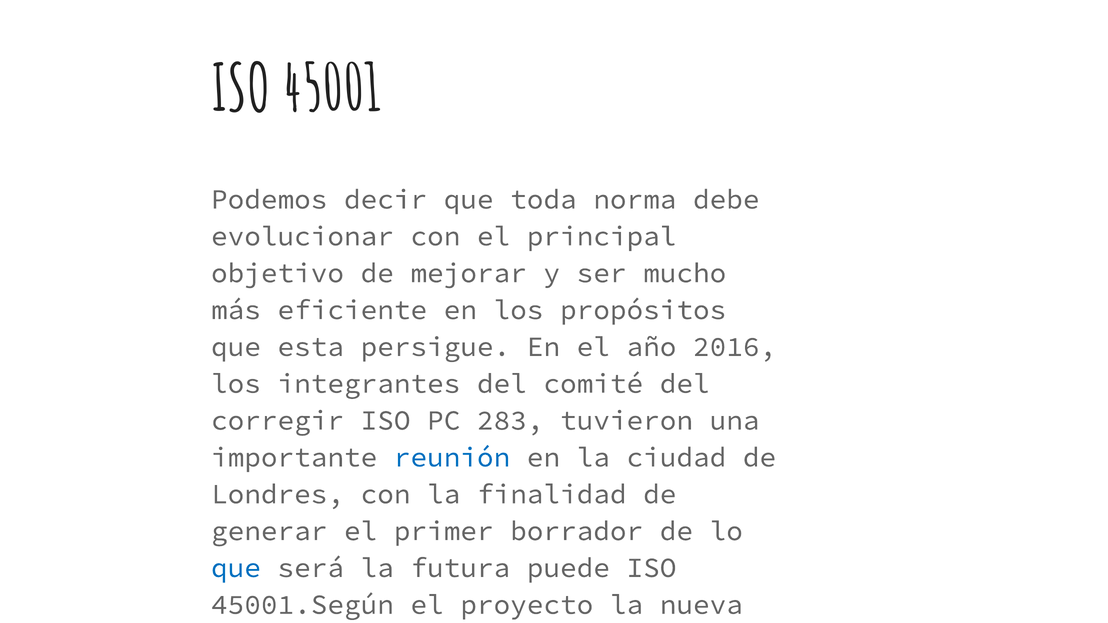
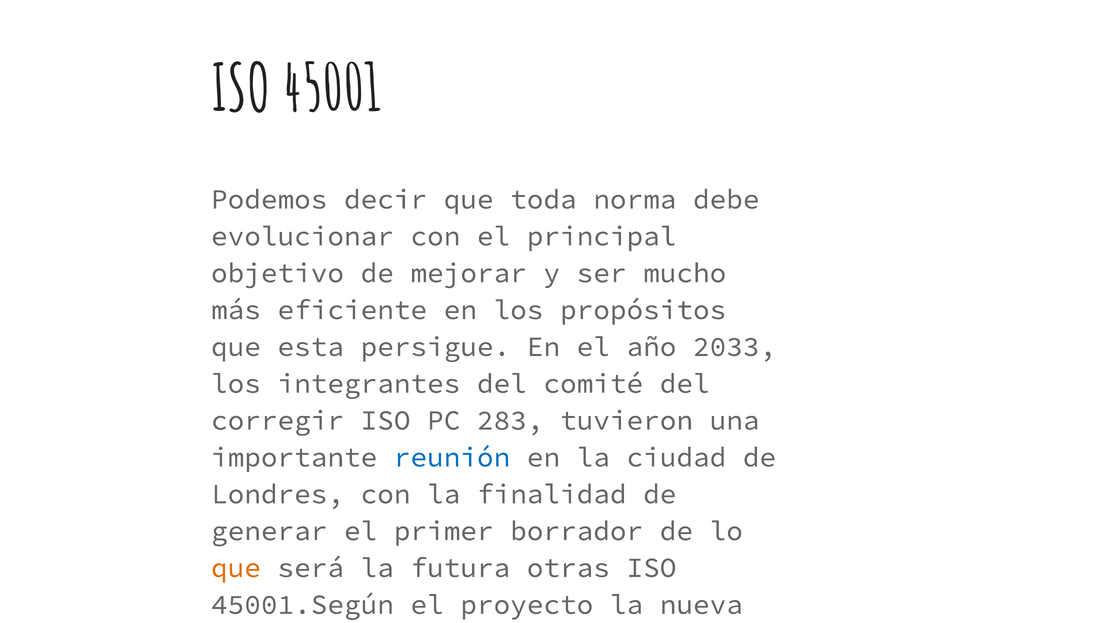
2016: 2016 -> 2033 (735, 347)
que colour: blue -> orange (236, 568)
futura puede: puede -> otras (568, 568)
